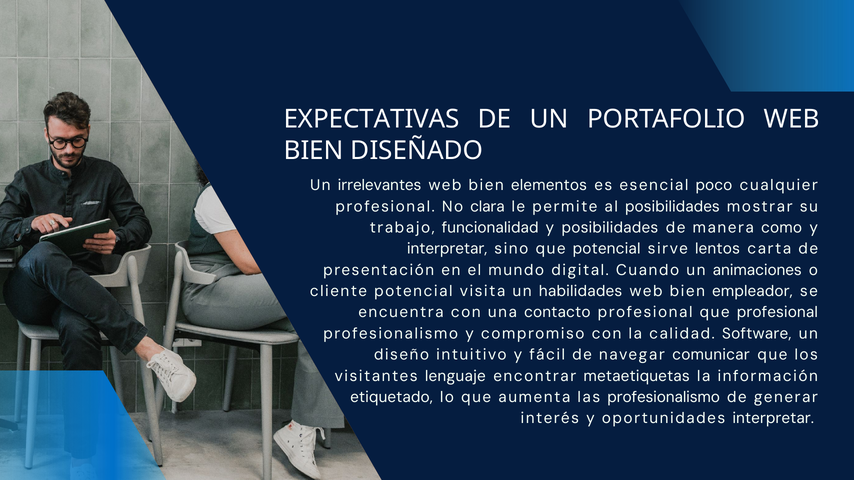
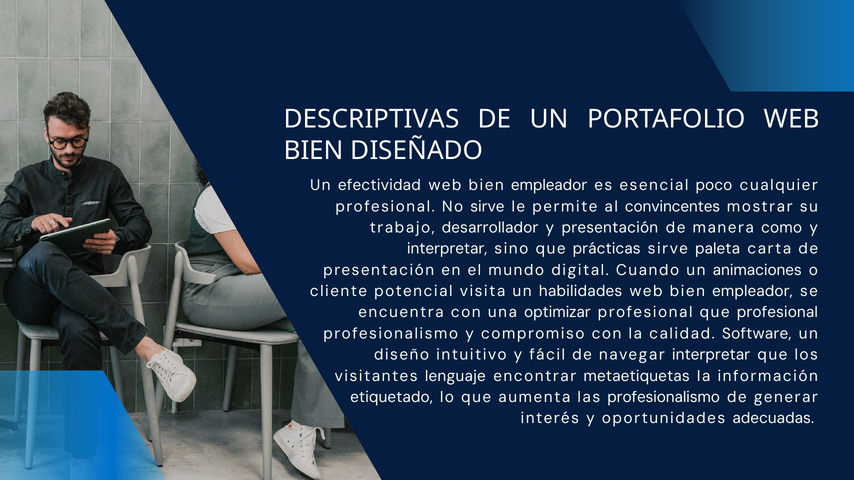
EXPECTATIVAS: EXPECTATIVAS -> DESCRIPTIVAS (372, 119)
irrelevantes: irrelevantes -> efectividad (379, 185)
elementos: elementos -> empleador (549, 185)
No clara: clara -> sirve (487, 207)
al posibilidades: posibilidades -> convincentes (672, 207)
funcionalidad: funcionalidad -> desarrollador (490, 228)
y posibilidades: posibilidades -> presentación (610, 228)
que potencial: potencial -> prácticas (607, 249)
lentos: lentos -> paleta (718, 249)
contacto: contacto -> optimizar (557, 313)
navegar comunicar: comunicar -> interpretar (711, 355)
oportunidades interpretar: interpretar -> adecuadas (773, 419)
